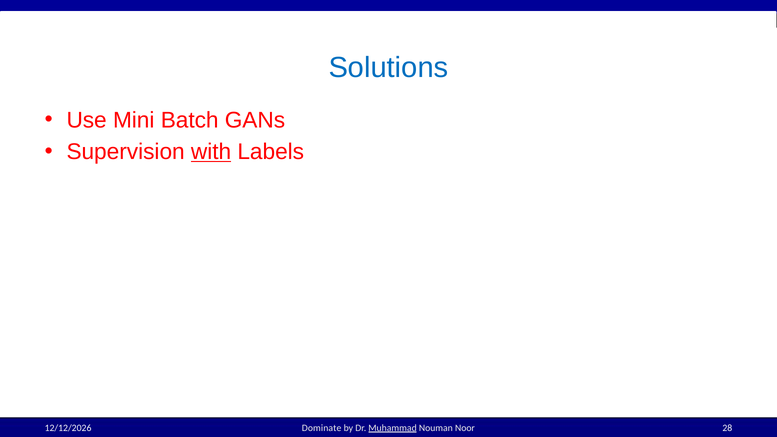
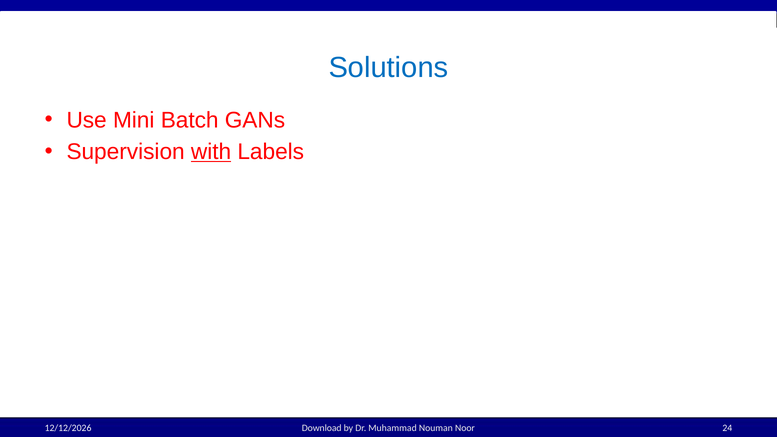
Dominate: Dominate -> Download (322, 428)
Muhammad underline: present -> none (393, 428)
28: 28 -> 24 (727, 428)
